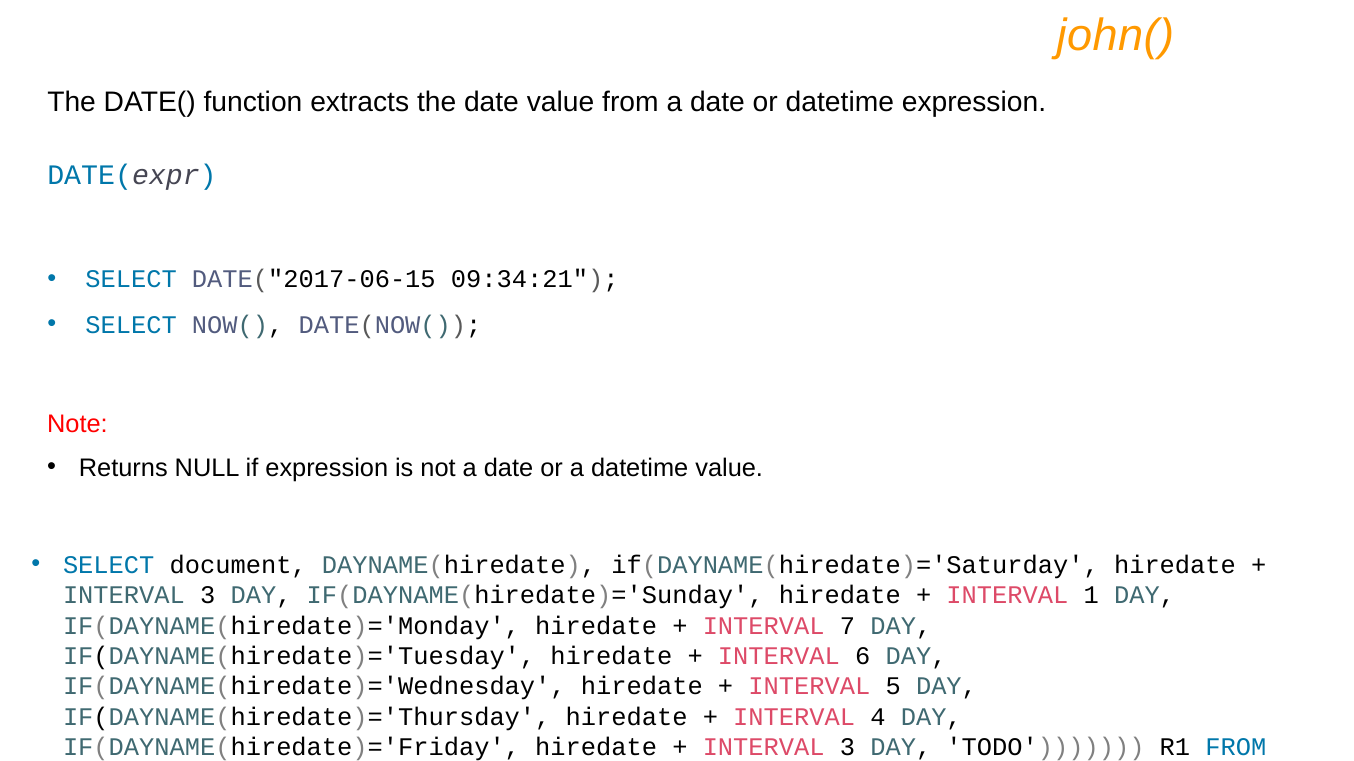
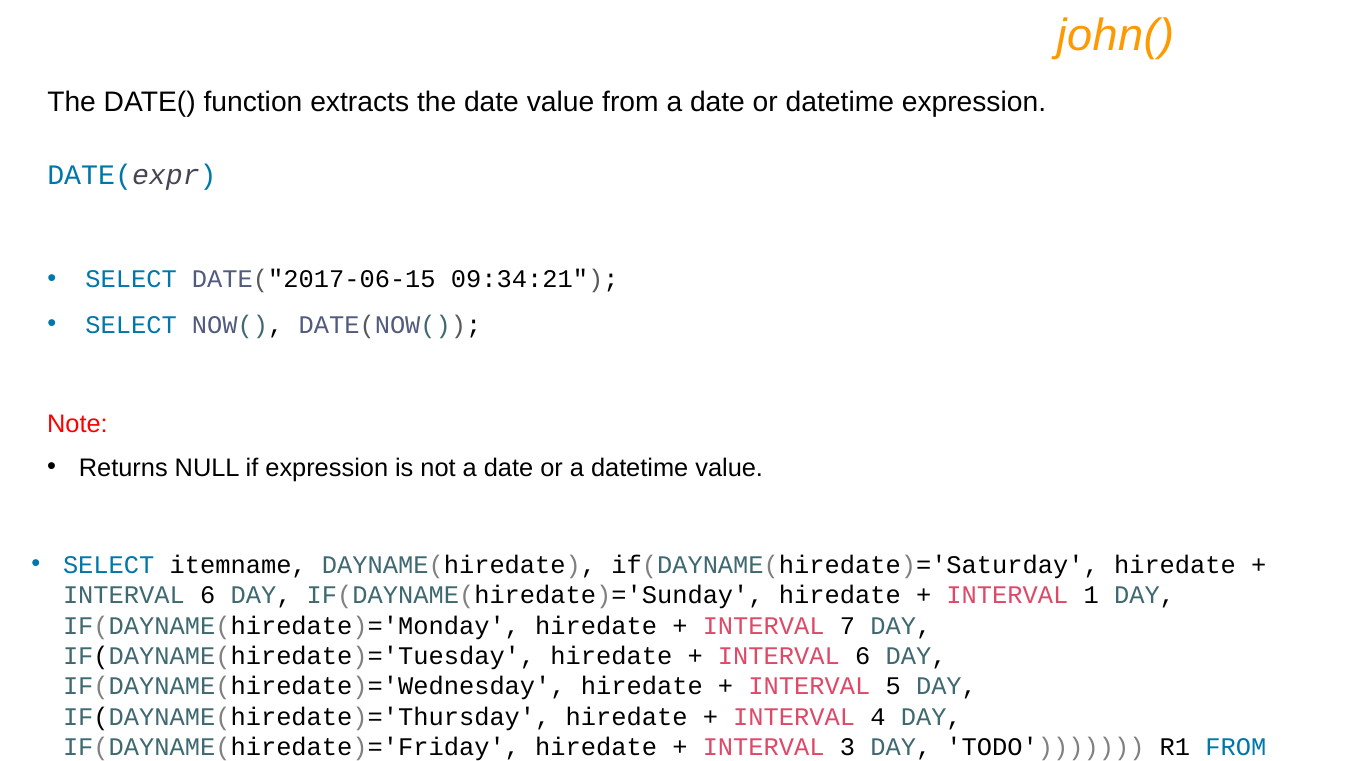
document: document -> itemname (238, 565)
3: 3 -> 6 (208, 596)
